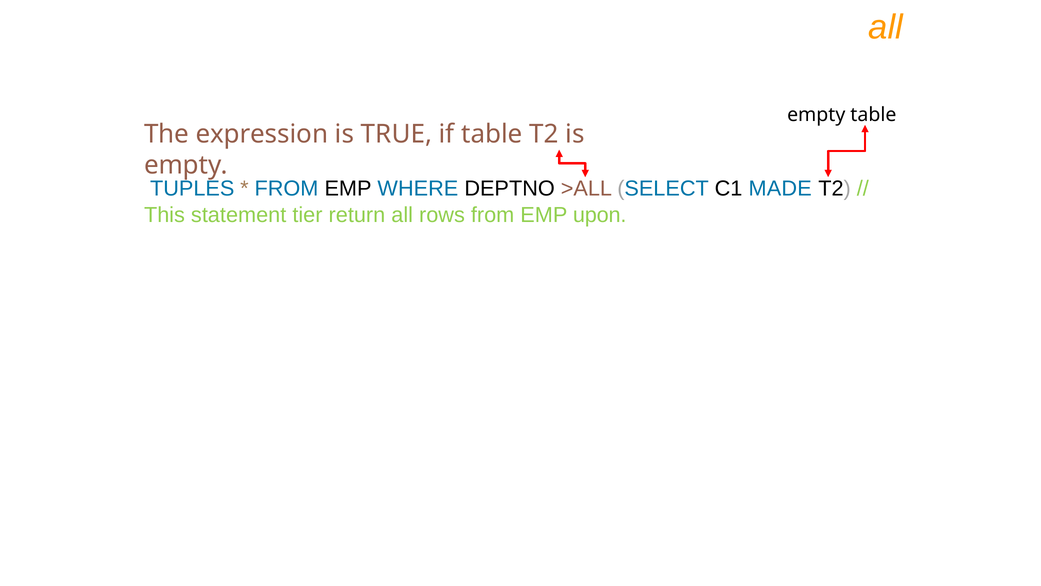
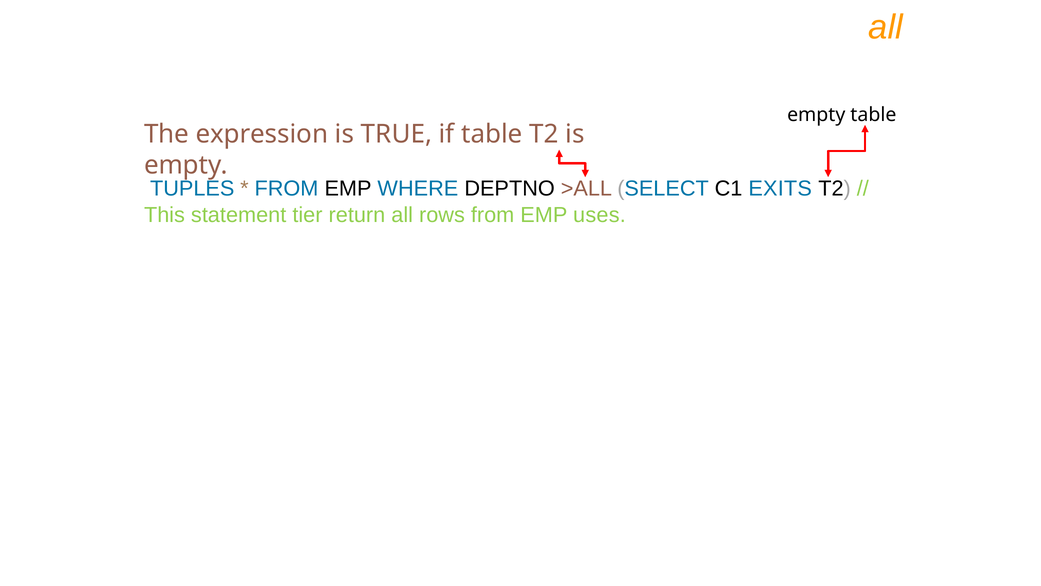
MADE: MADE -> EXITS (780, 189)
upon: upon -> uses (599, 215)
